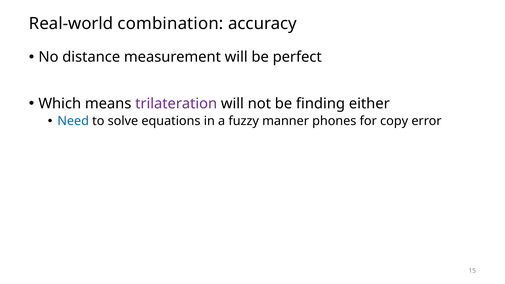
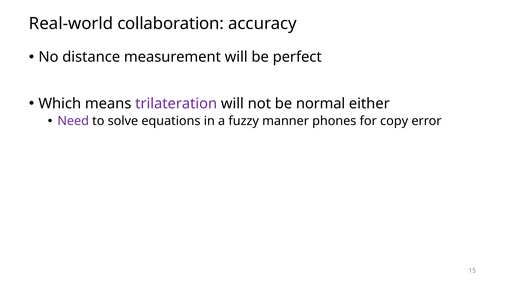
combination: combination -> collaboration (171, 24)
finding: finding -> normal (321, 104)
Need colour: blue -> purple (73, 121)
